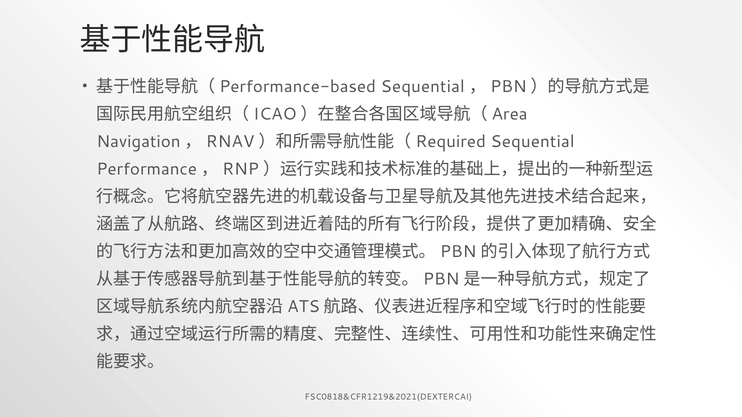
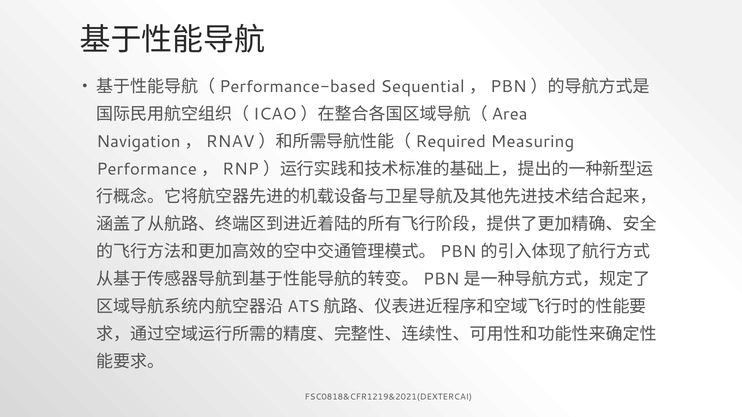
Sequential: Sequential -> Measuring (532, 142)
